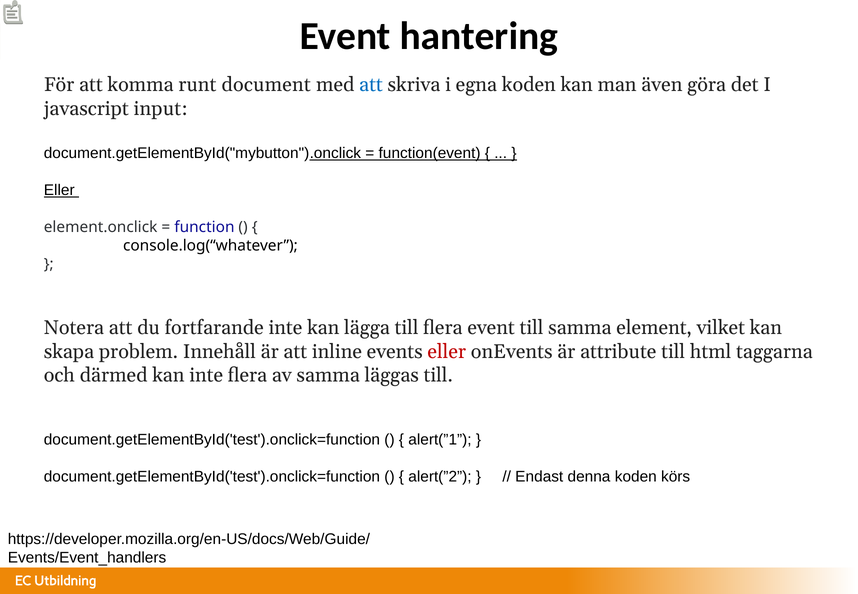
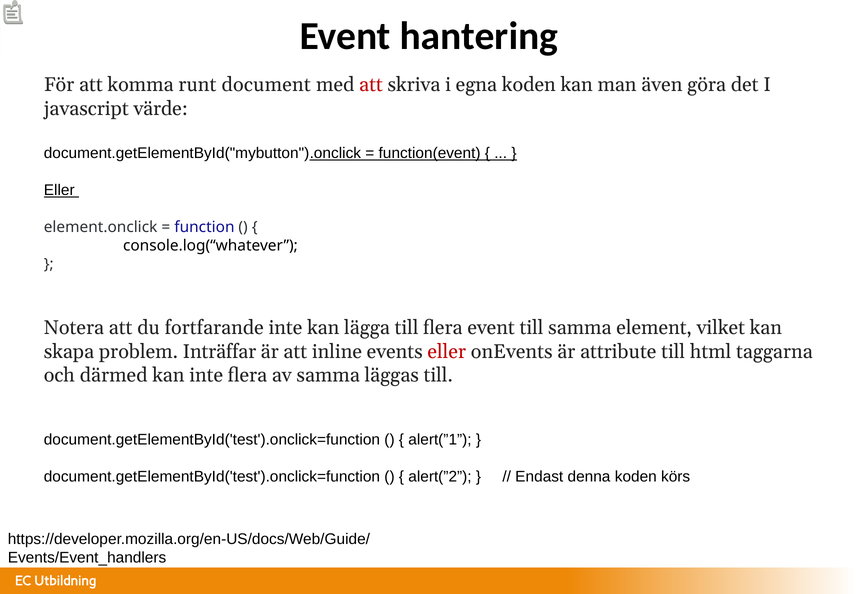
att colour: blue -> red (371, 85)
input: input -> värde (161, 109)
Innehåll: Innehåll -> Inträffar (219, 352)
